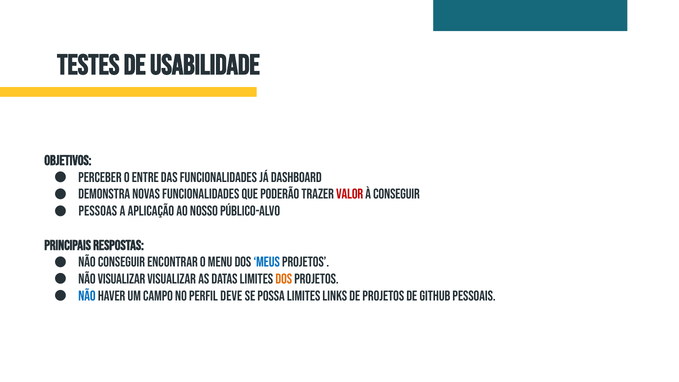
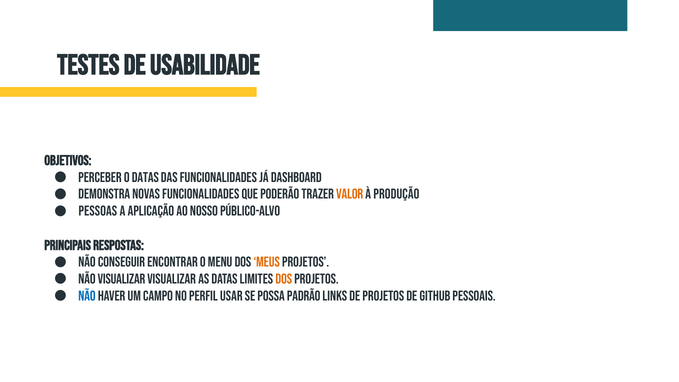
o entre: entre -> datas (145, 177)
valor colour: red -> orange (350, 194)
à conseguir: conseguir -> produção (396, 194)
Meus colour: blue -> orange (267, 262)
deve: deve -> usar (231, 296)
possa limites: limites -> padrão (304, 296)
